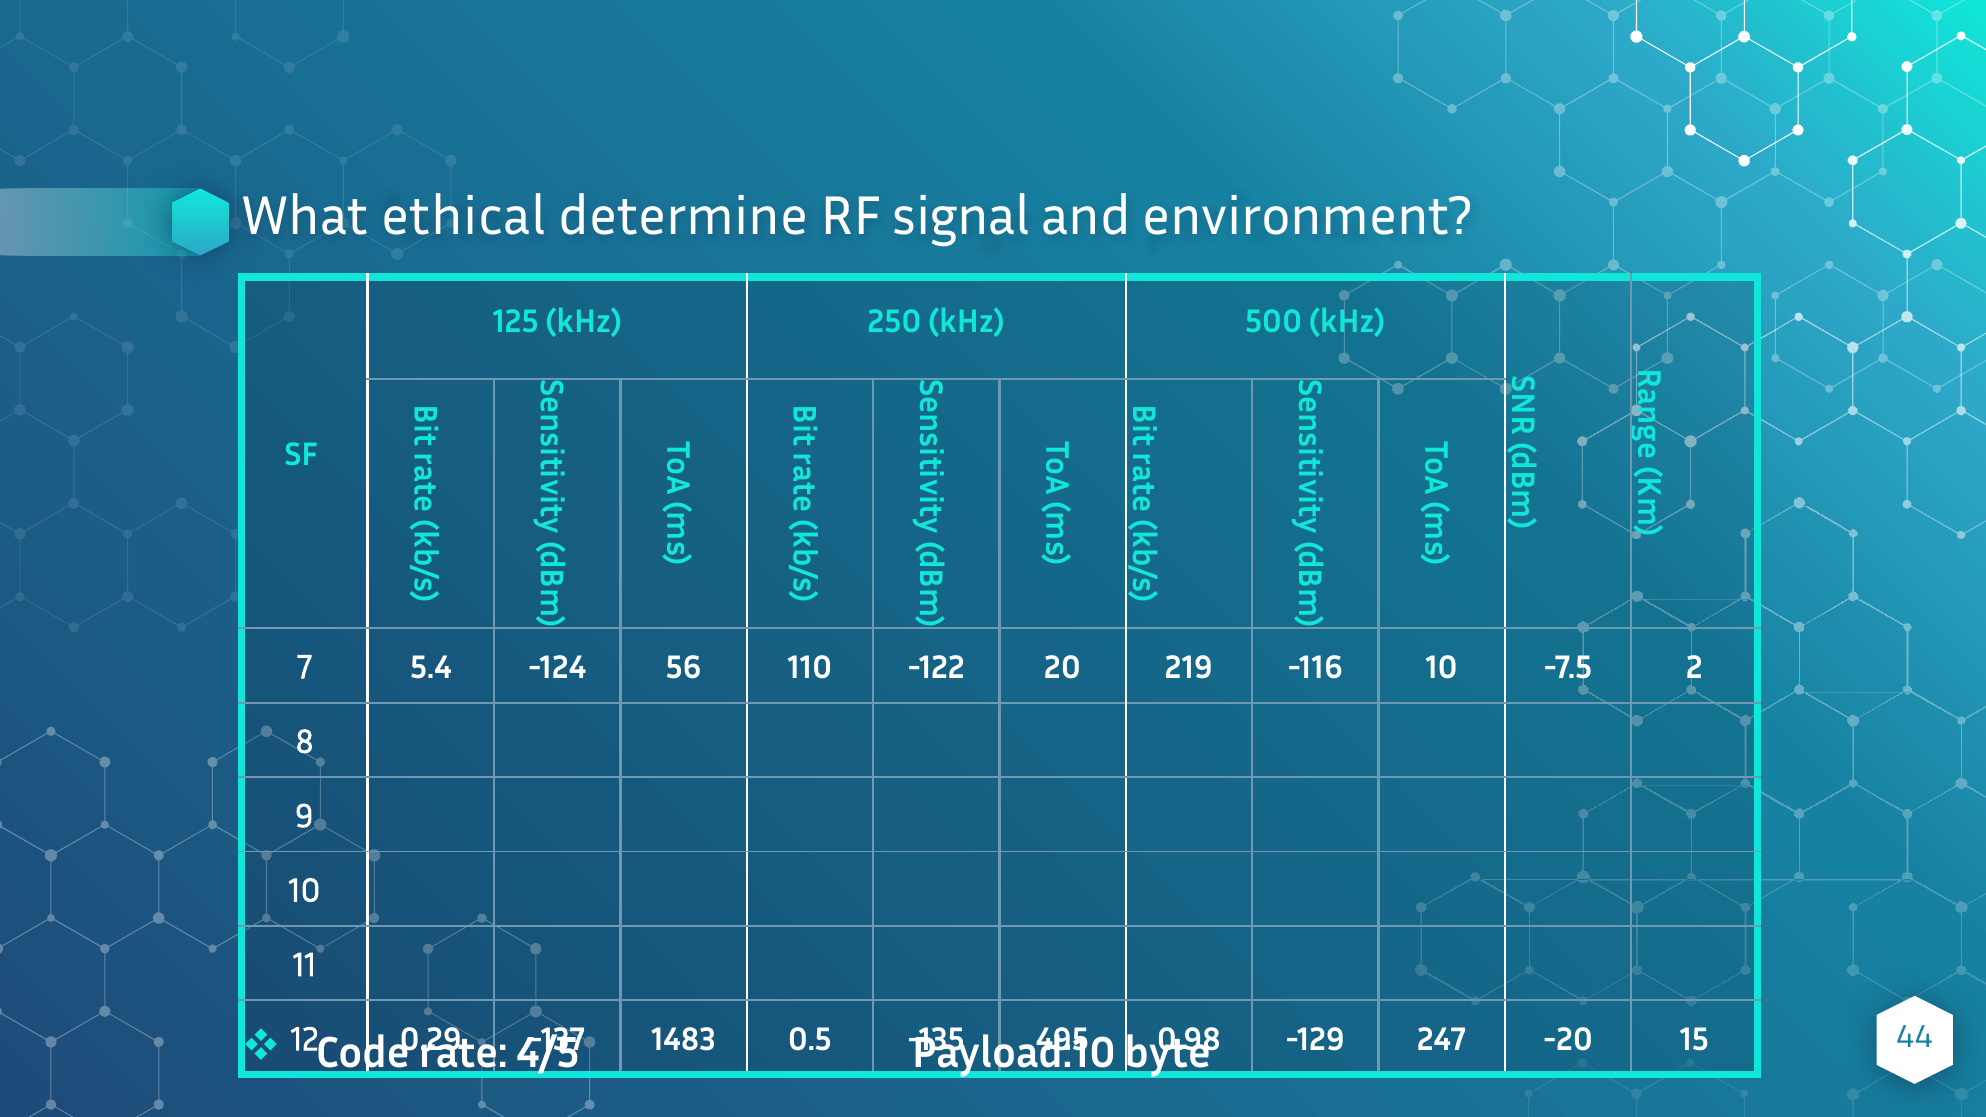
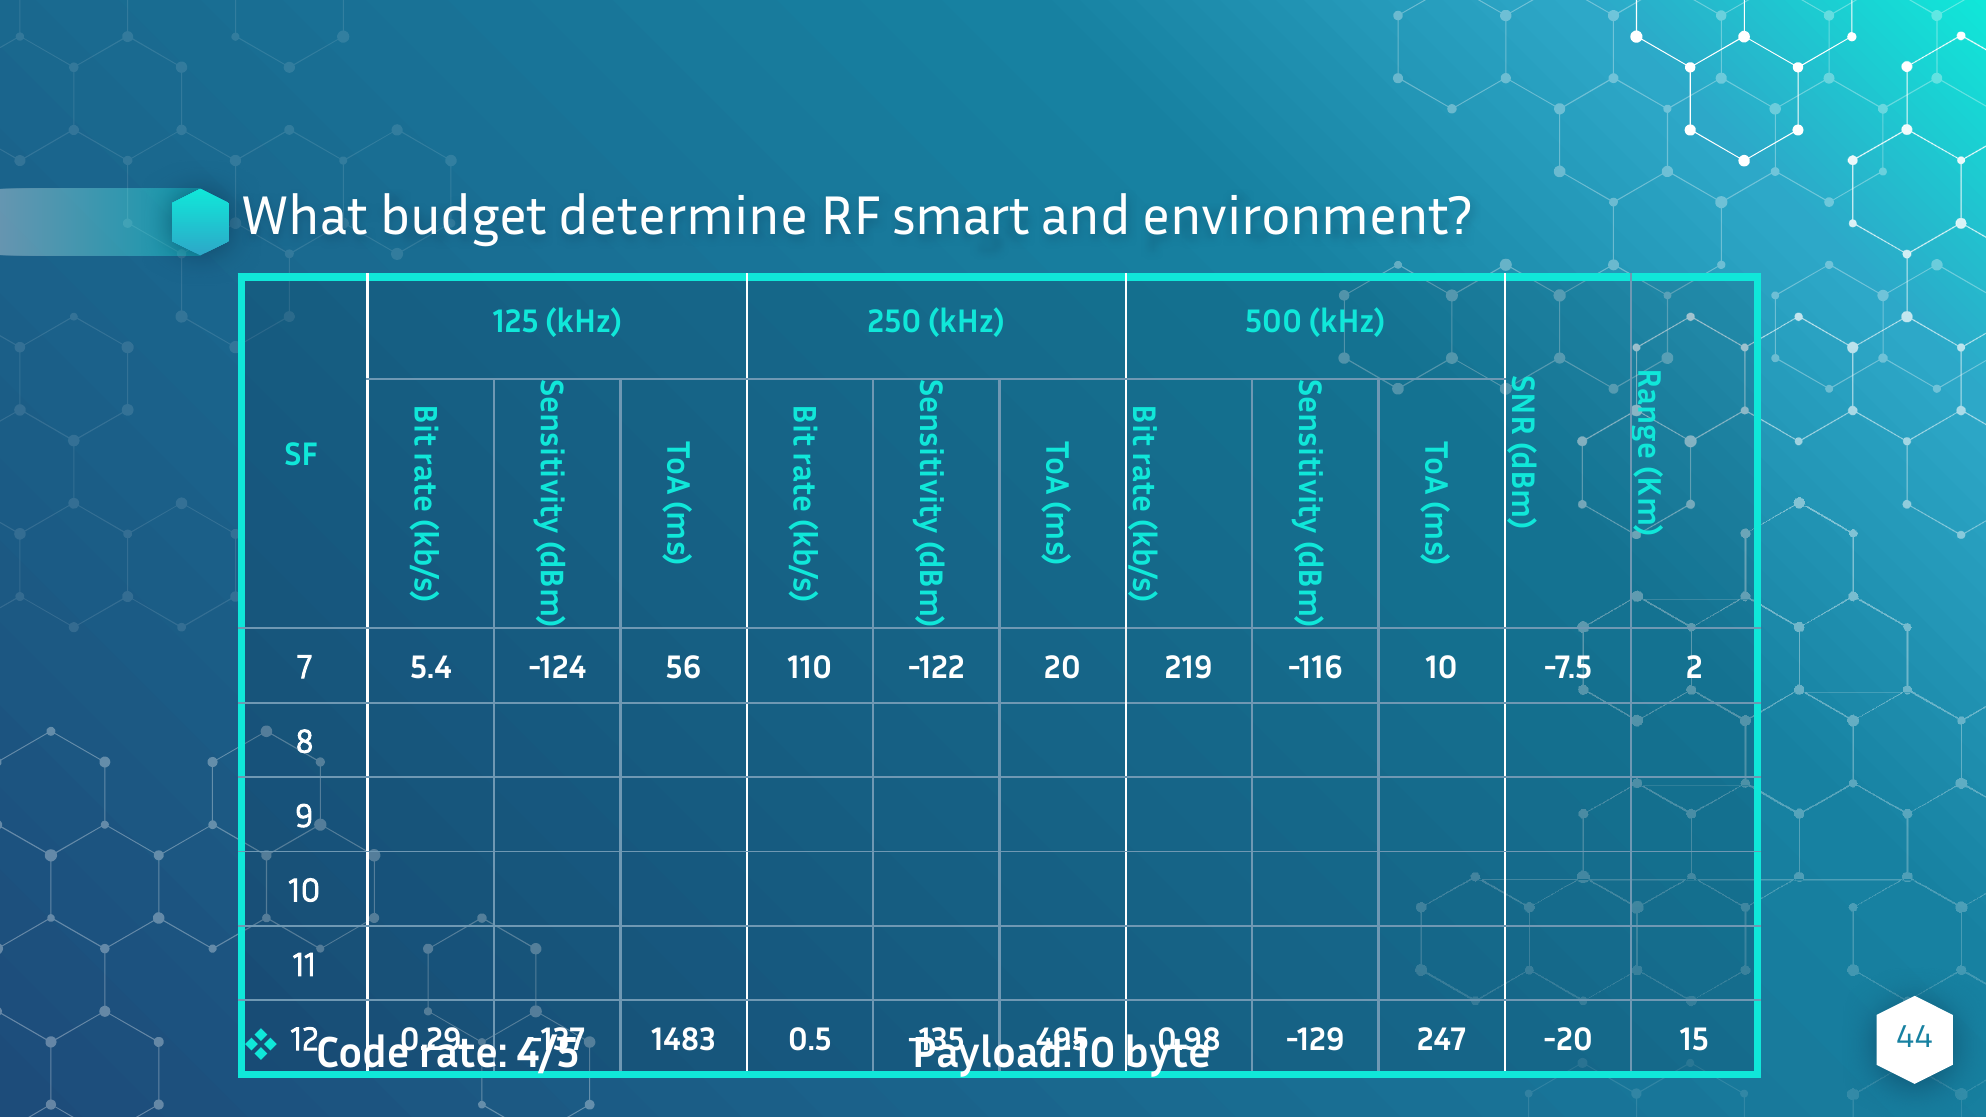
ethical: ethical -> budget (464, 216)
signal: signal -> smart (961, 216)
